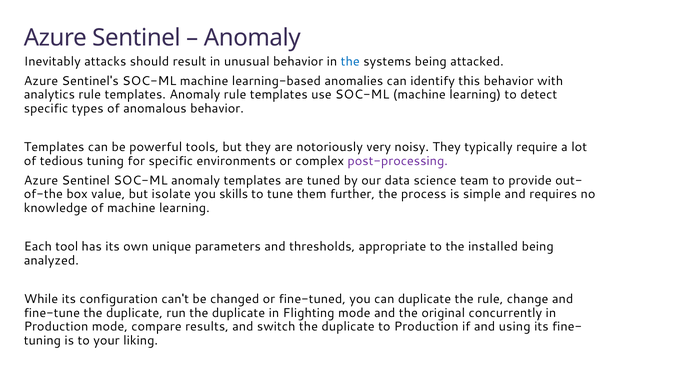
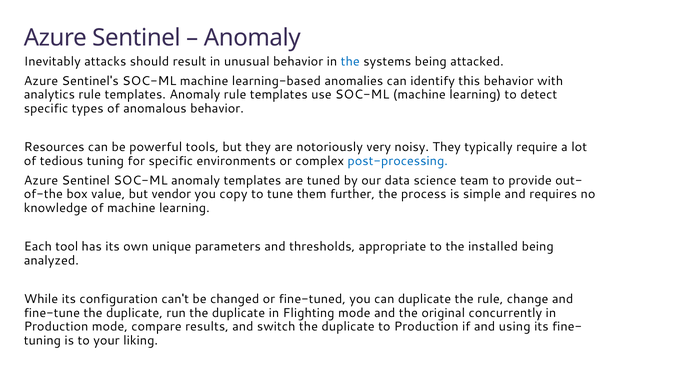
Templates: Templates -> Resources (54, 147)
post-processing colour: purple -> blue (398, 161)
isolate: isolate -> vendor (171, 194)
skills: skills -> copy (233, 194)
